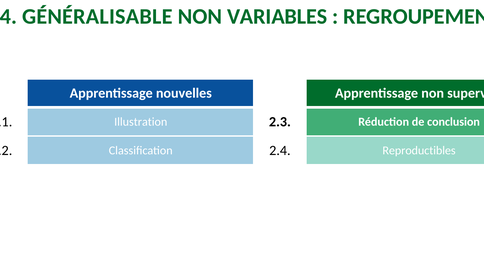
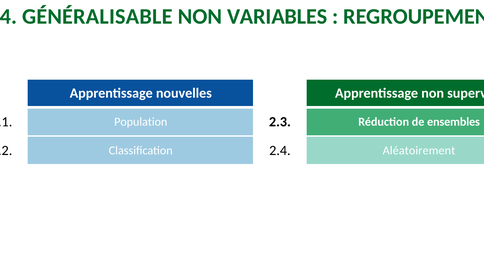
Illustration: Illustration -> Population (141, 122)
conclusion: conclusion -> ensembles (454, 122)
Reproductibles: Reproductibles -> Aléatoirement (419, 151)
